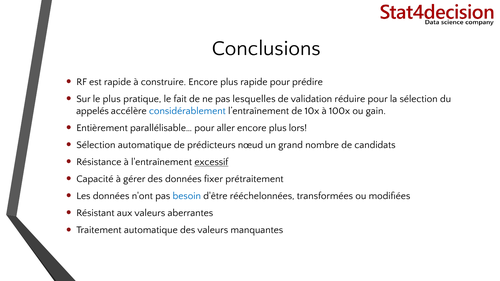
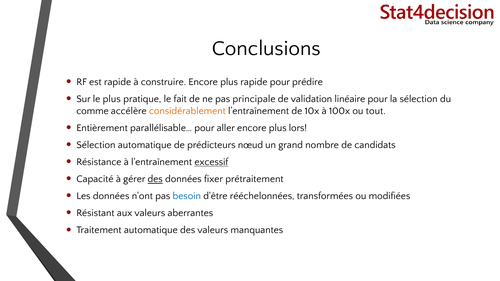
lesquelles: lesquelles -> principale (254, 99)
réduire: réduire -> linéaire (350, 99)
appelés: appelés -> comme (92, 111)
considérablement colour: blue -> orange (187, 111)
gain: gain -> tout (376, 111)
des underline: none -> present (155, 179)
